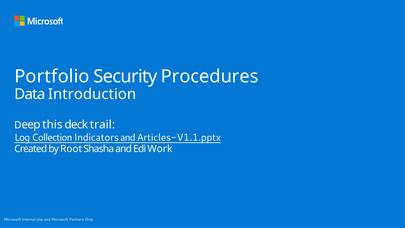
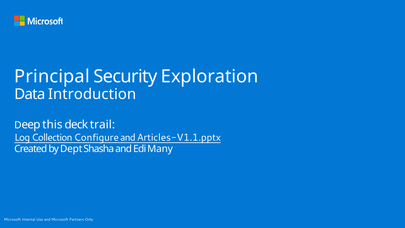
Portfolio: Portfolio -> Principal (52, 76)
Procedures: Procedures -> Exploration (210, 76)
Indicators: Indicators -> Configure (96, 138)
Root: Root -> Dept (71, 149)
Work: Work -> Many (160, 149)
